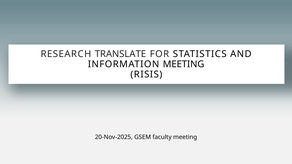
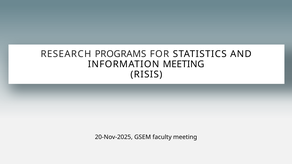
TRANSLATE: TRANSLATE -> PROGRAMS (121, 54)
